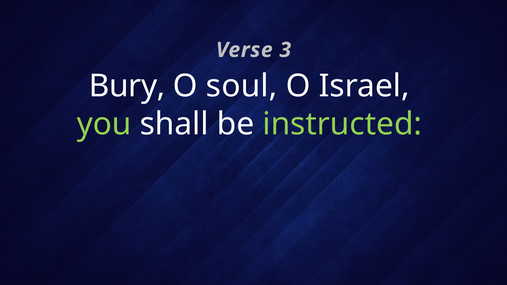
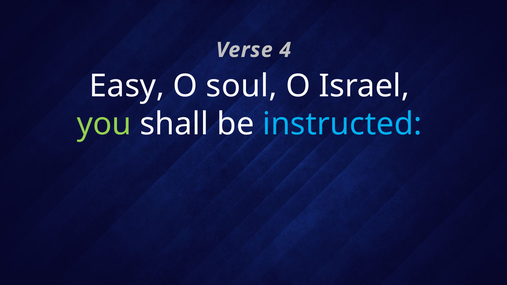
3: 3 -> 4 (285, 50)
Bury: Bury -> Easy (127, 86)
instructed colour: light green -> light blue (342, 124)
